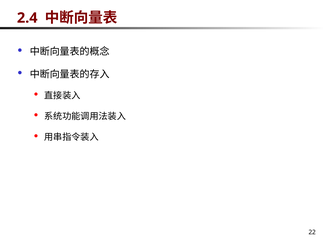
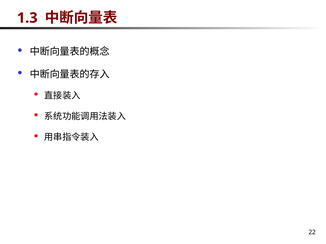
2.4: 2.4 -> 1.3 (27, 18)
